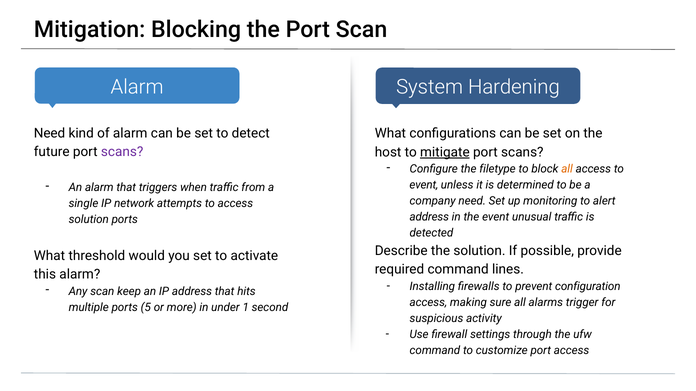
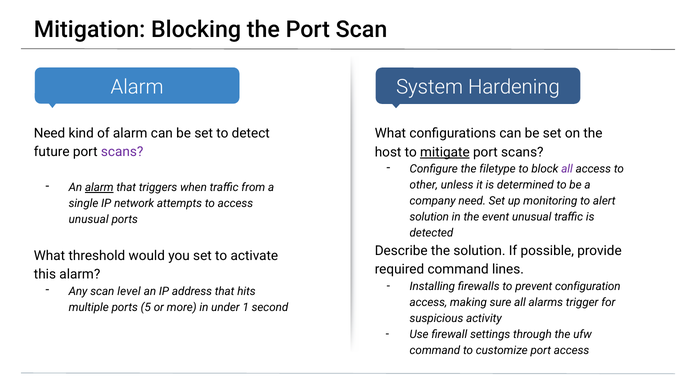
all colour: orange -> purple (567, 169)
event: event -> other (424, 185)
alarm underline: none -> present (99, 188)
address: address -> solution (429, 217)
solution: solution -> unusual (89, 220)
keep: keep -> level (129, 292)
